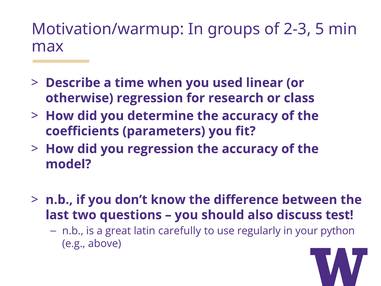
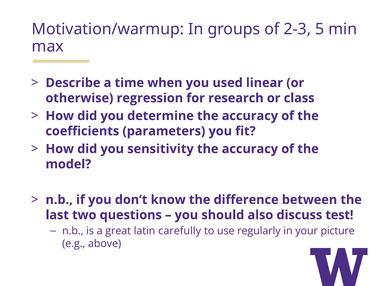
you regression: regression -> sensitivity (160, 149)
python: python -> picture (338, 231)
